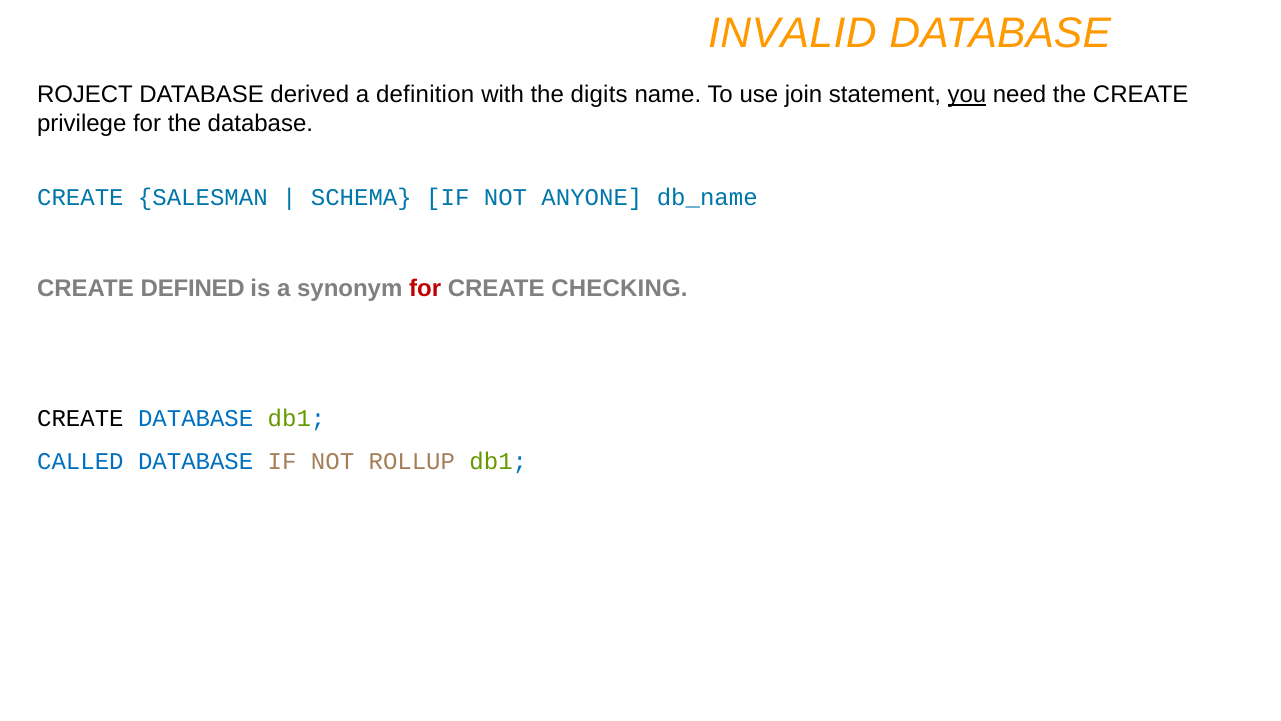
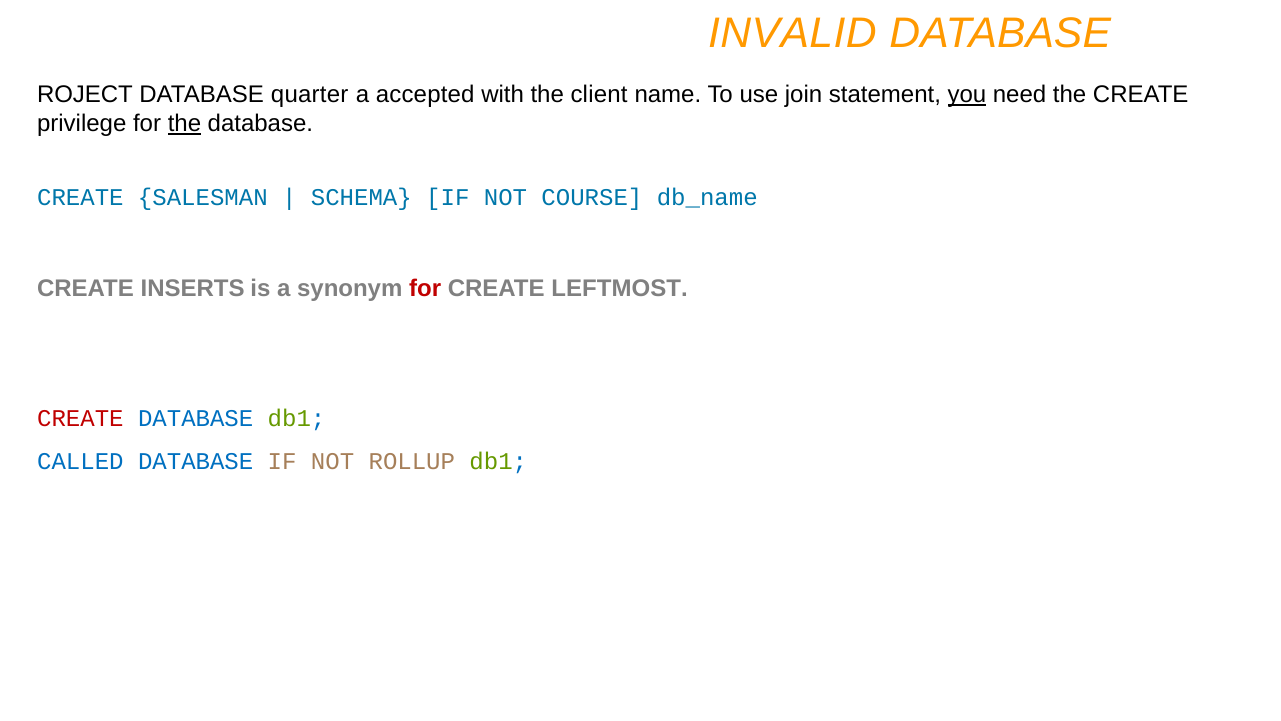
derived: derived -> quarter (310, 95)
definition: definition -> accepted (425, 95)
digits: digits -> client (599, 95)
the underline: none -> present (184, 123)
ANYONE: ANYONE -> COURSE (592, 197)
DEFINED: DEFINED -> INSERTS (193, 288)
CHECKING: CHECKING -> LEFTMOST (620, 288)
CREATE colour: black -> red (80, 418)
